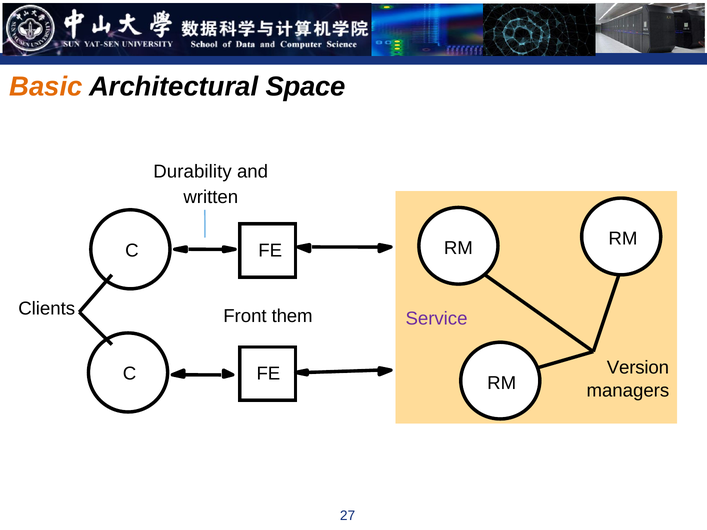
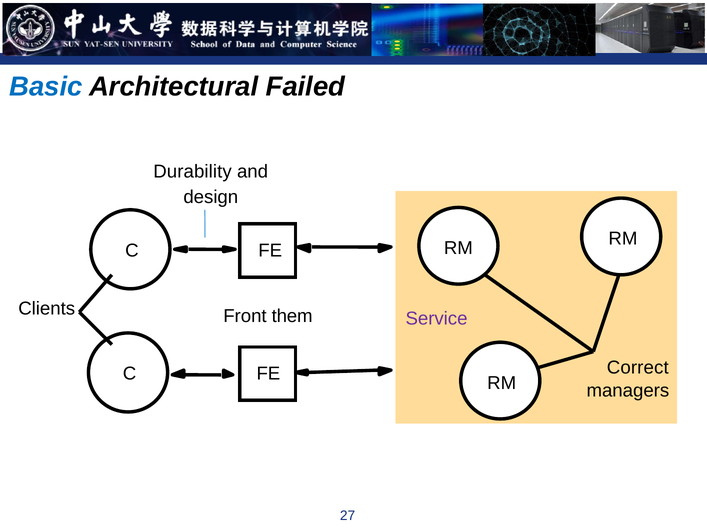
Basic colour: orange -> blue (46, 87)
Space: Space -> Failed (305, 87)
written: written -> design (211, 197)
Version: Version -> Correct (638, 368)
